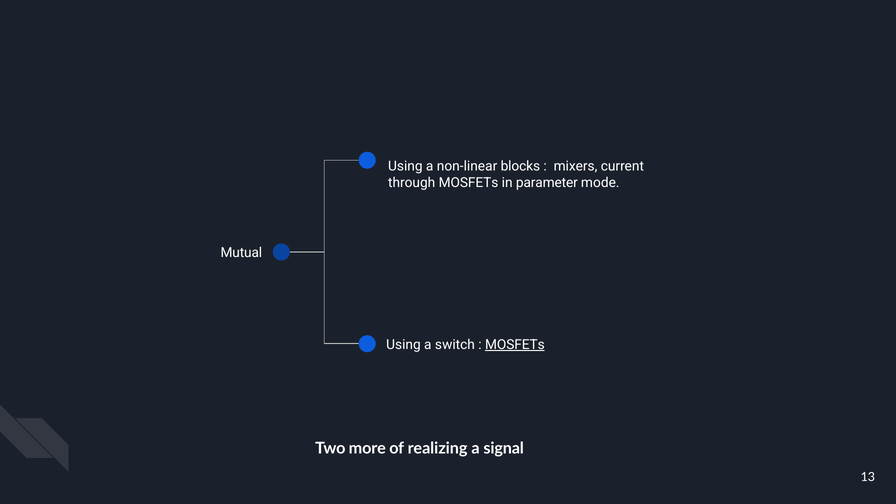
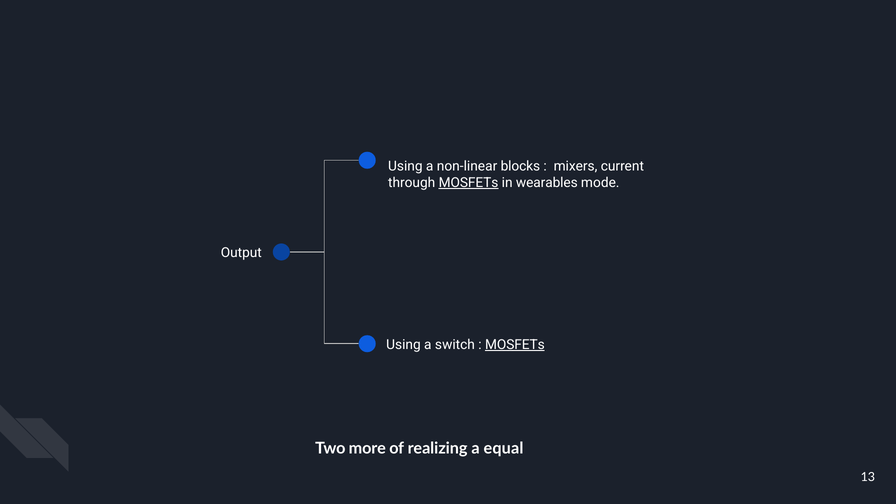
MOSFETs underline: none -> present (469, 183)
parameter: parameter -> wearables (547, 183)
Mutual: Mutual -> Output (241, 253)
signal: signal -> equal (504, 449)
